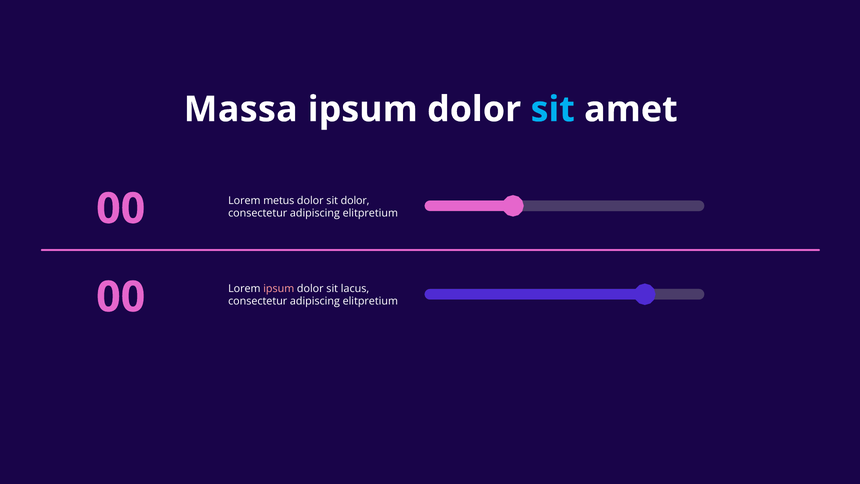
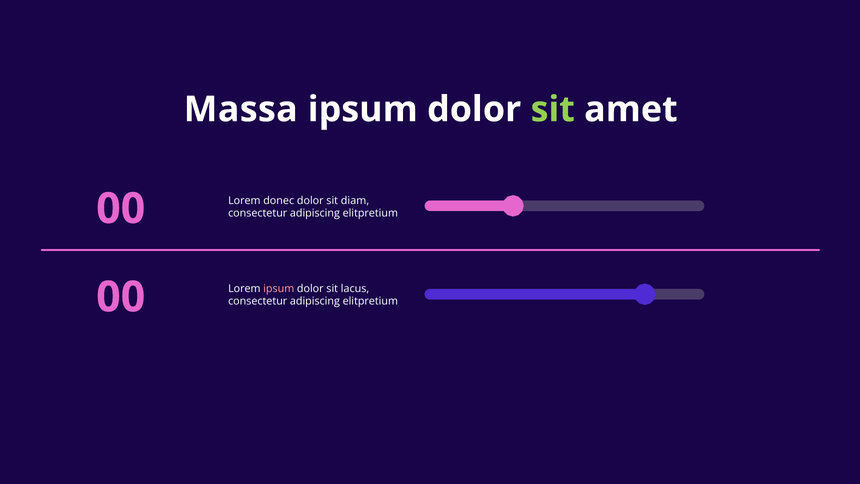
sit colour: light blue -> light green (553, 109)
metus: metus -> donec (279, 200)
sit dolor: dolor -> diam (355, 200)
